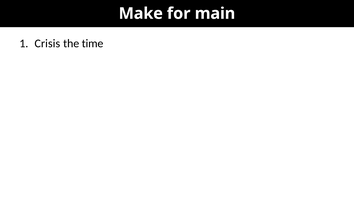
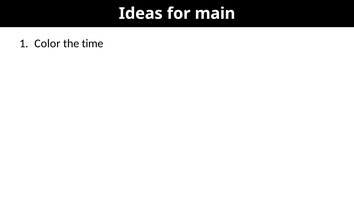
Make: Make -> Ideas (141, 13)
Crisis: Crisis -> Color (47, 44)
